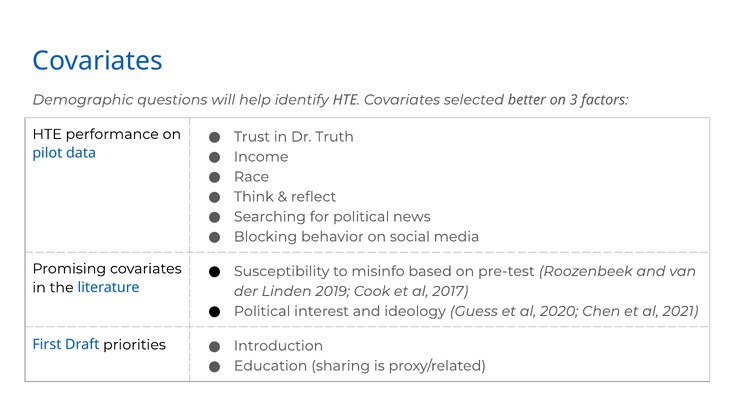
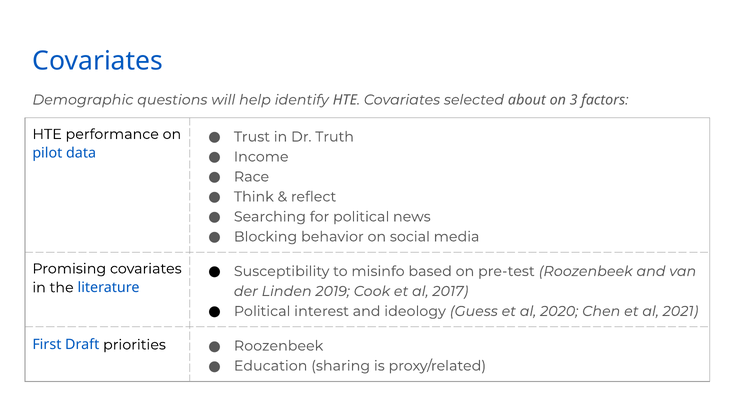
better: better -> about (527, 100)
Introduction: Introduction -> Roozenbeek (279, 346)
